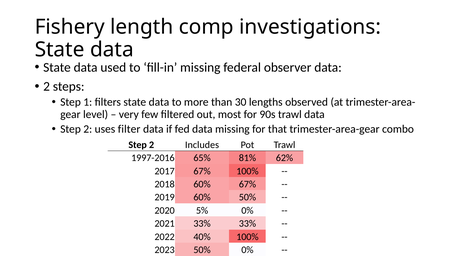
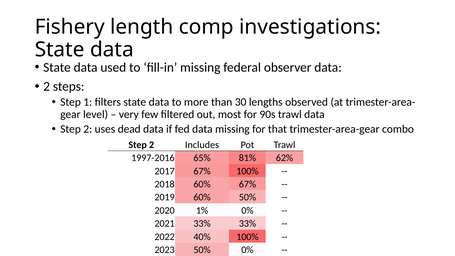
filter: filter -> dead (129, 129)
5%: 5% -> 1% (202, 210)
